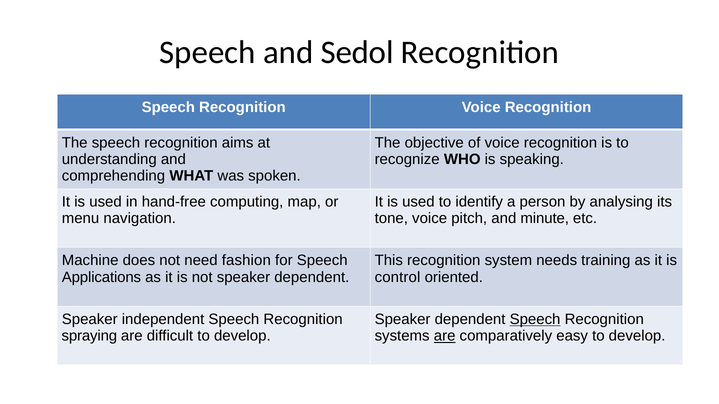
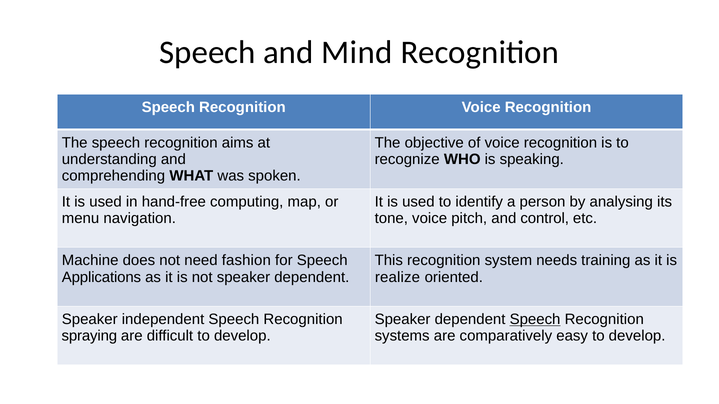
Sedol: Sedol -> Mind (357, 52)
minute: minute -> control (545, 219)
control: control -> realize (397, 277)
are underline: present -> none (445, 336)
